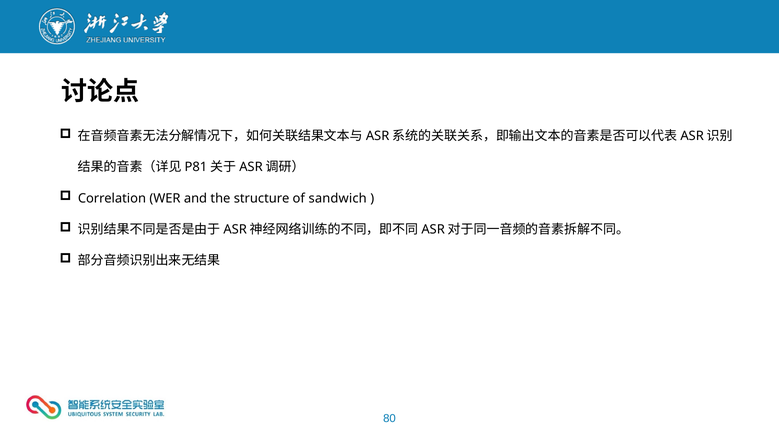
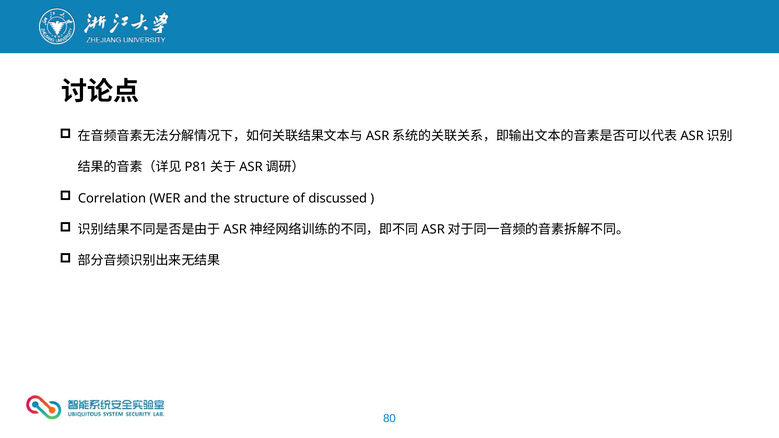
sandwich: sandwich -> discussed (338, 198)
